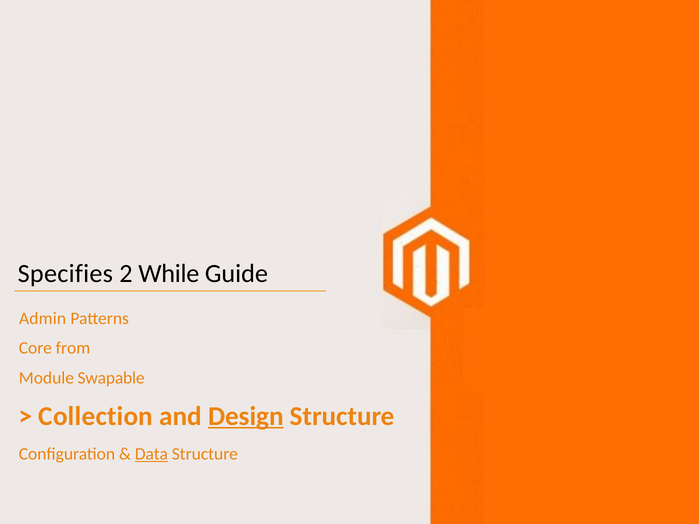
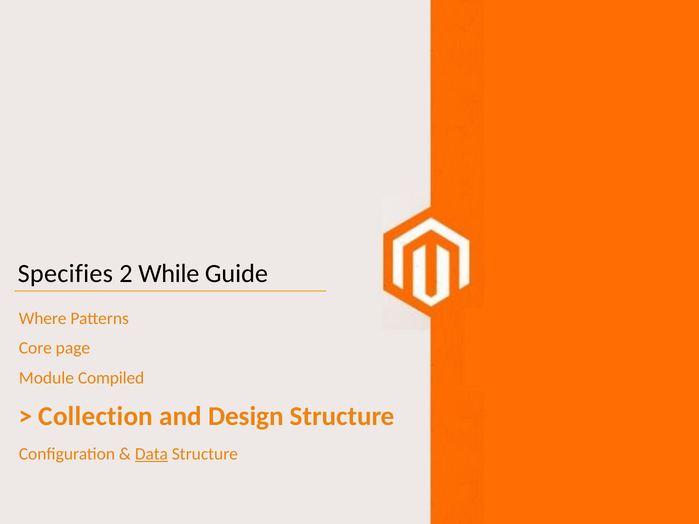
Admin: Admin -> Where (43, 319)
from: from -> page (73, 348)
Swapable: Swapable -> Compiled (111, 378)
Design underline: present -> none (246, 416)
